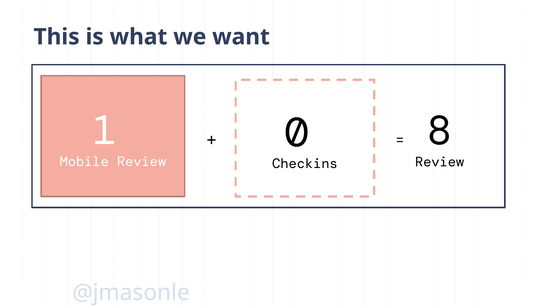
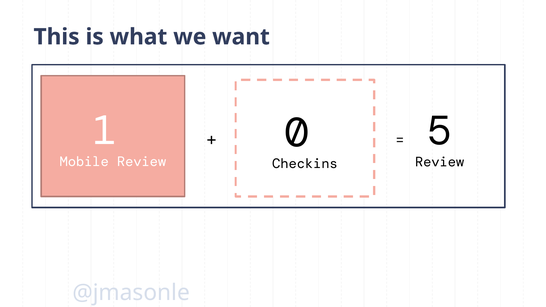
8: 8 -> 5 (440, 131)
